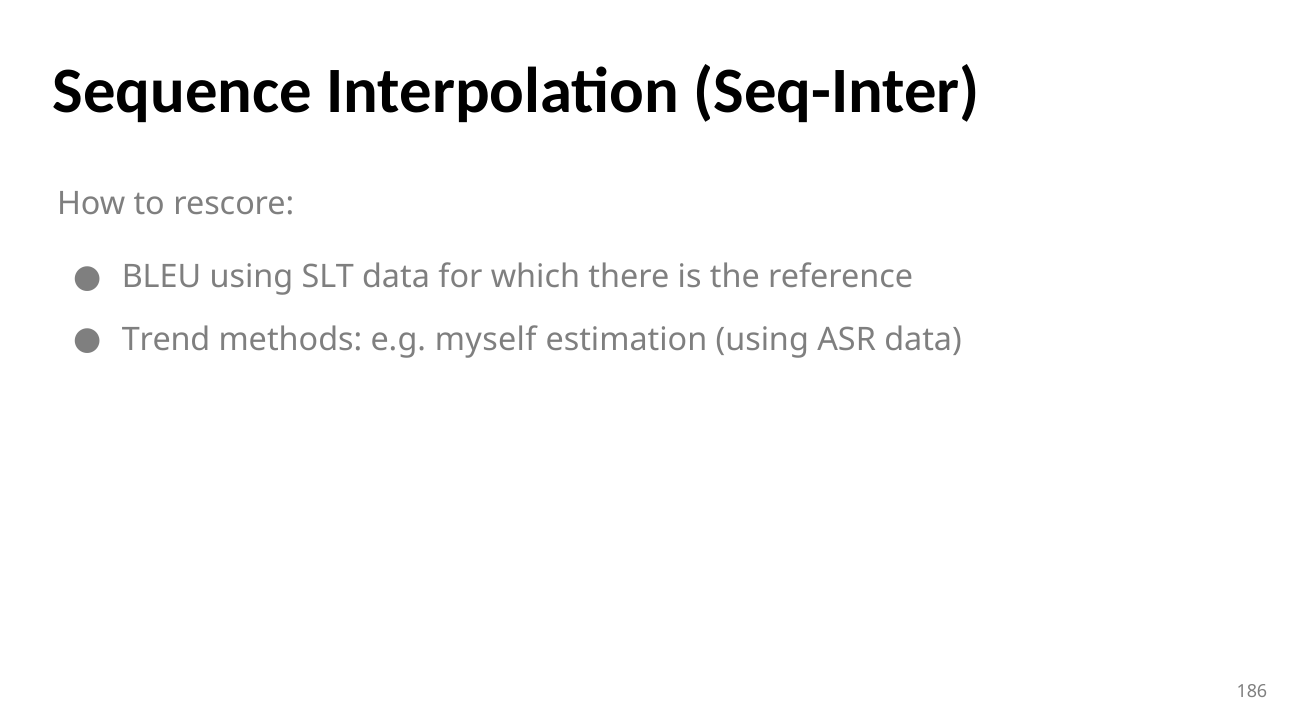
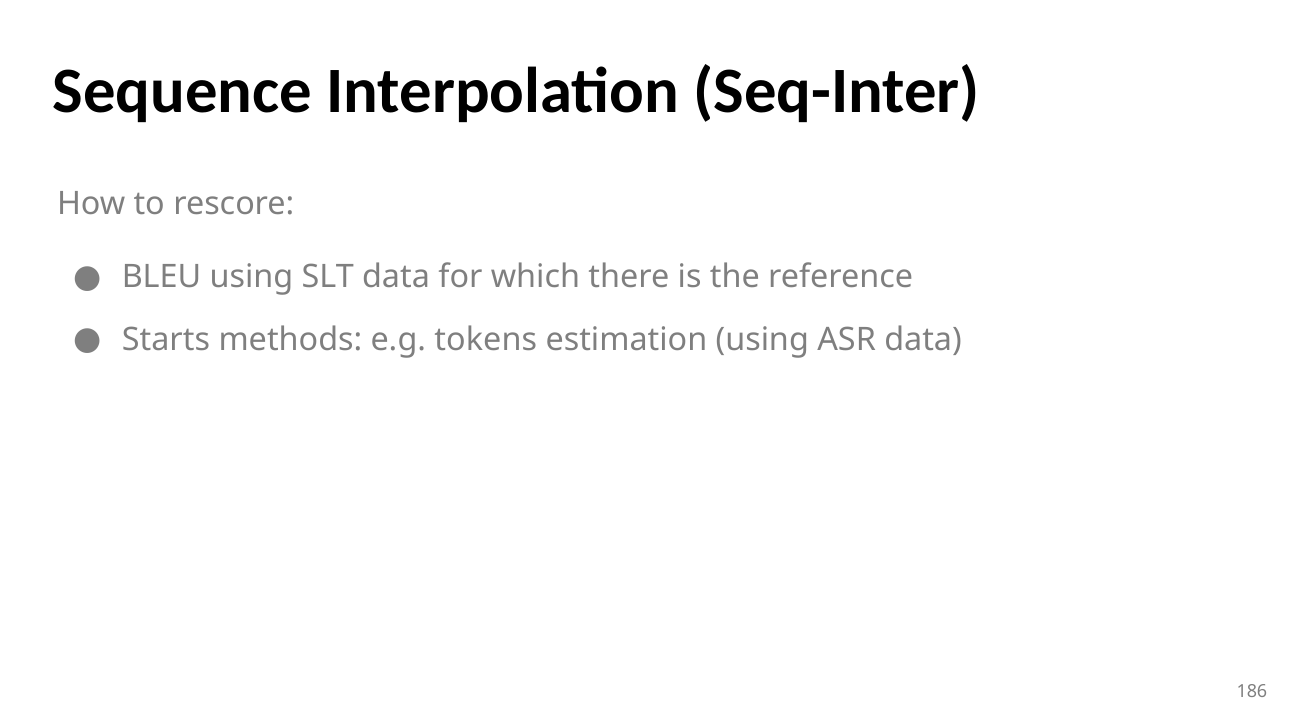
Trend: Trend -> Starts (166, 339)
myself: myself -> tokens (486, 339)
